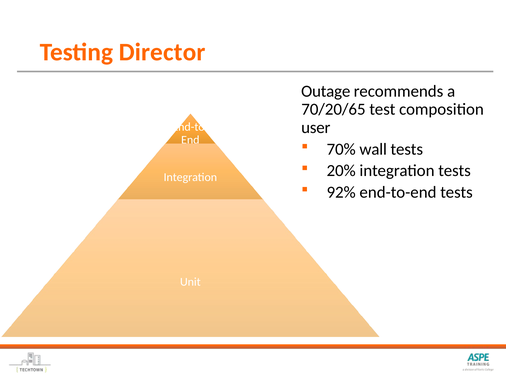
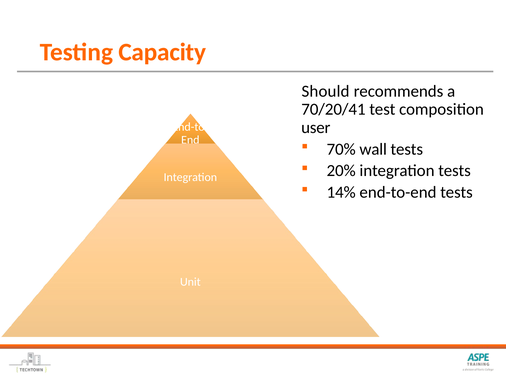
Director: Director -> Capacity (162, 52)
Outage: Outage -> Should (326, 91)
70/20/65: 70/20/65 -> 70/20/41 (333, 110)
92%: 92% -> 14% (341, 192)
